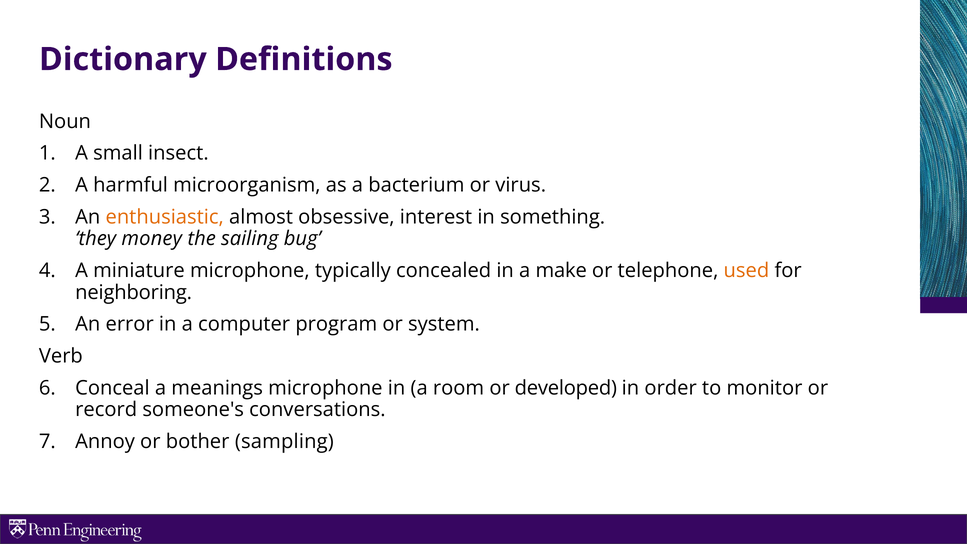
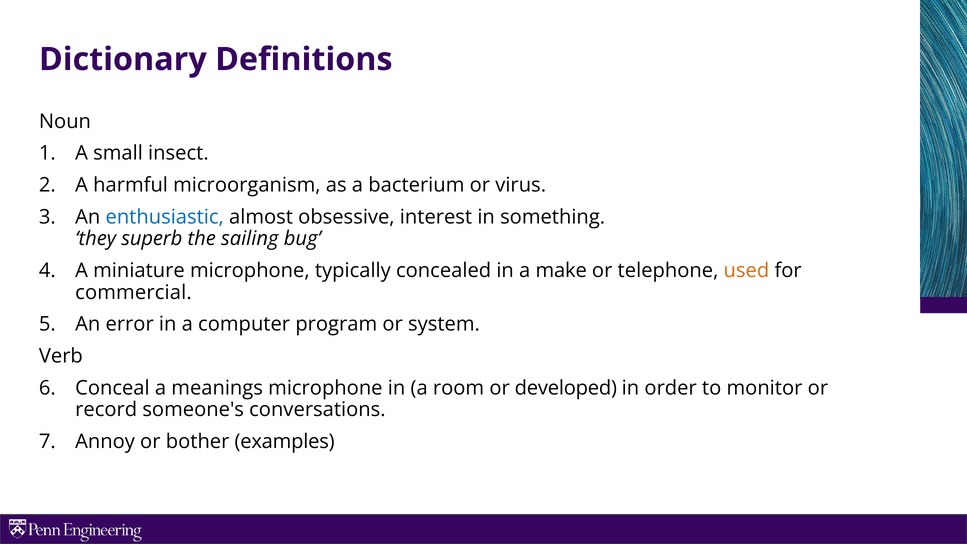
enthusiastic colour: orange -> blue (165, 217)
money: money -> superb (152, 239)
neighboring: neighboring -> commercial (133, 292)
sampling: sampling -> examples (285, 442)
